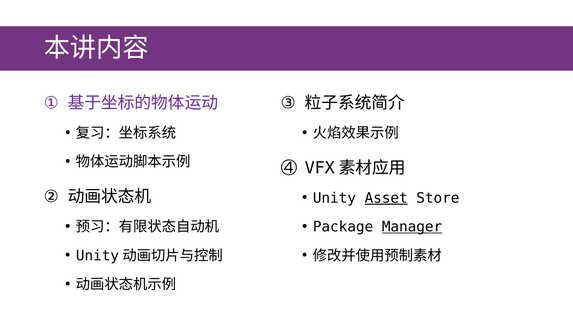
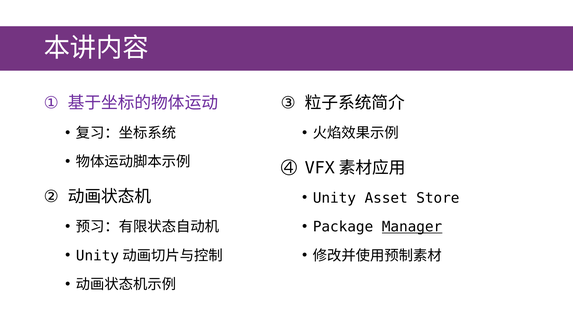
Asset underline: present -> none (386, 198)
